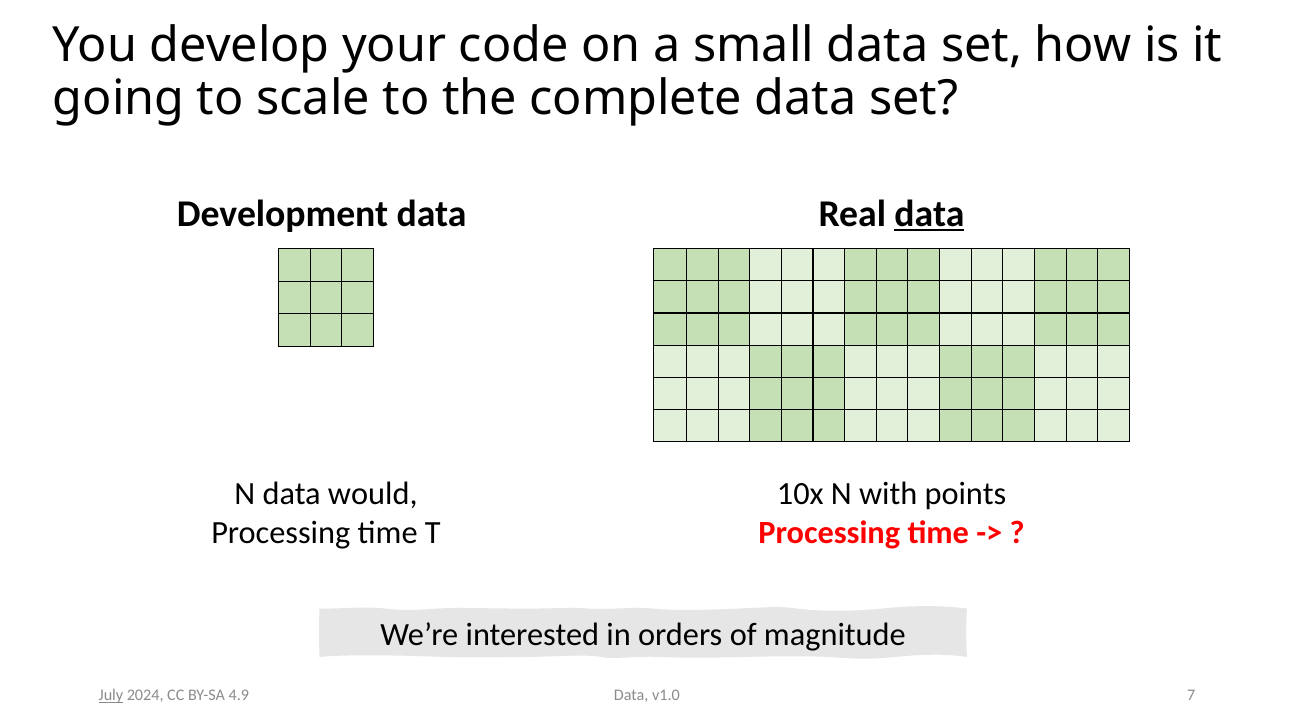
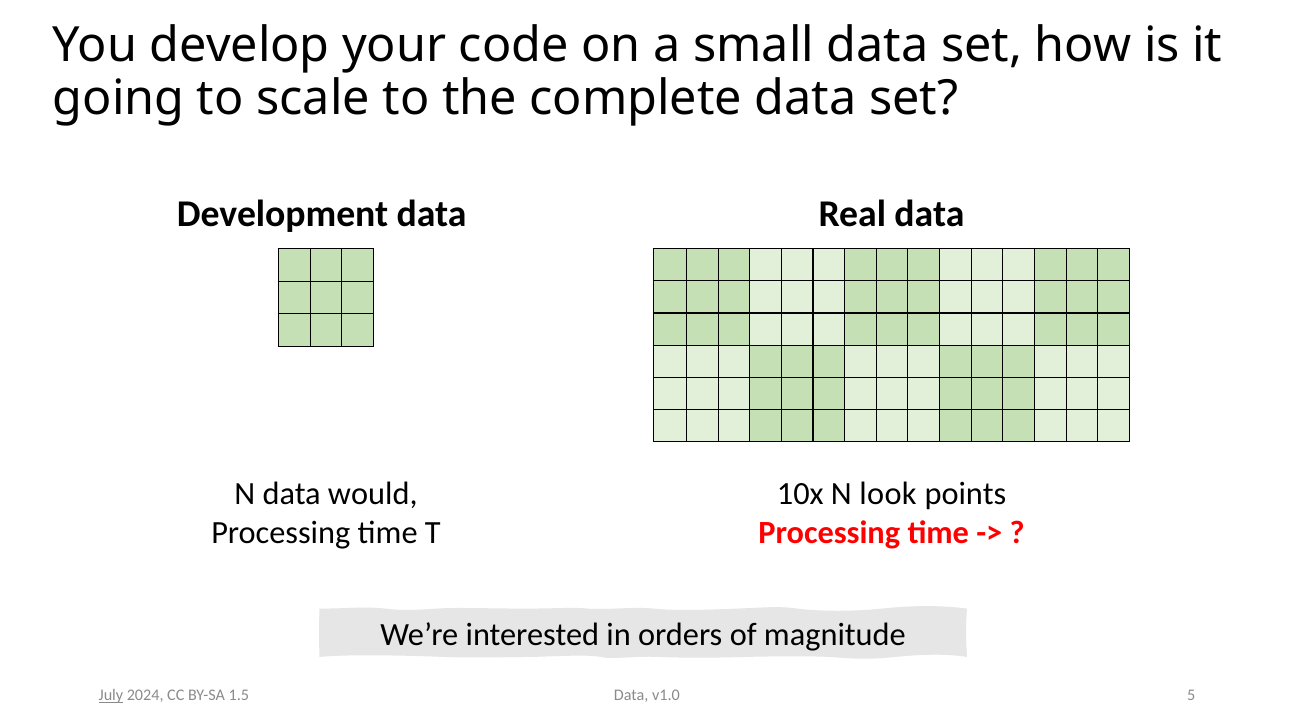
data underline: present -> none (930, 214)
with: with -> look (888, 494)
7: 7 -> 5 (1191, 695)
4.9: 4.9 -> 1.5 (239, 695)
